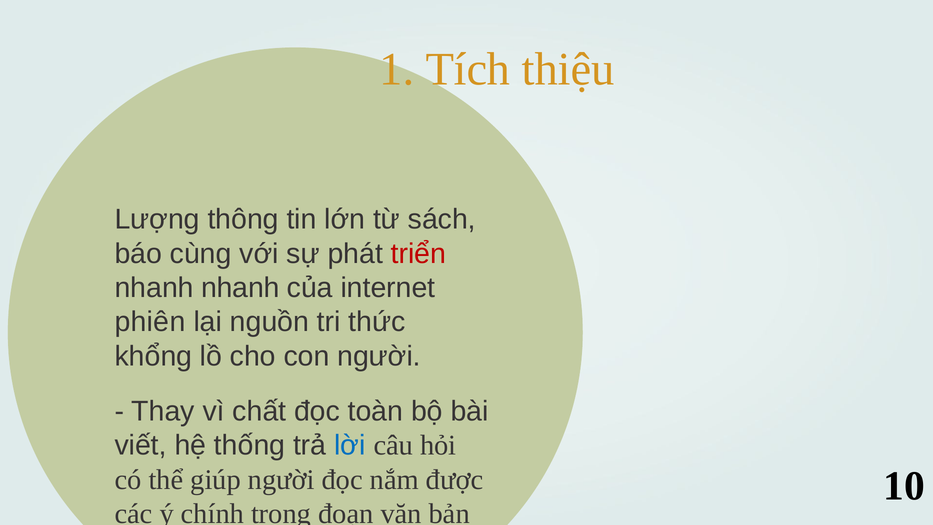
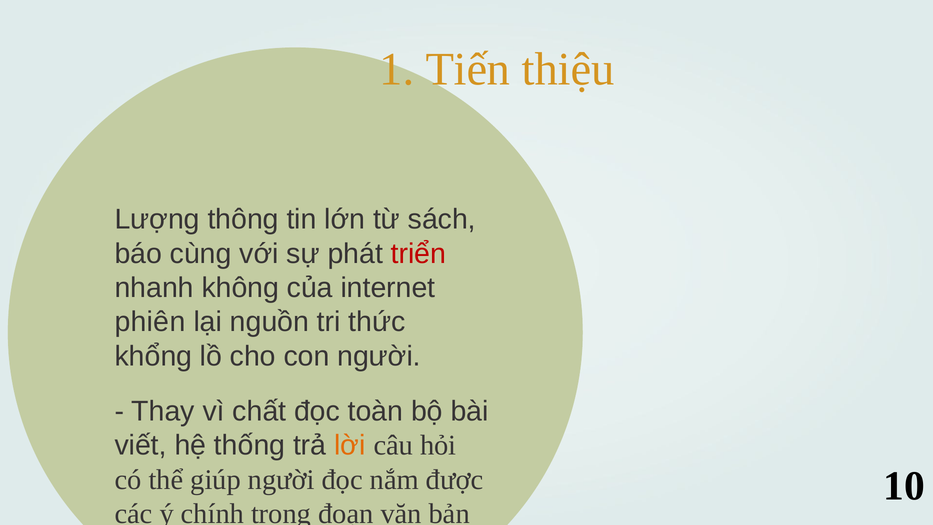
Tích: Tích -> Tiến (468, 70)
nhanh nhanh: nhanh -> không (240, 288)
lời colour: blue -> orange (350, 445)
